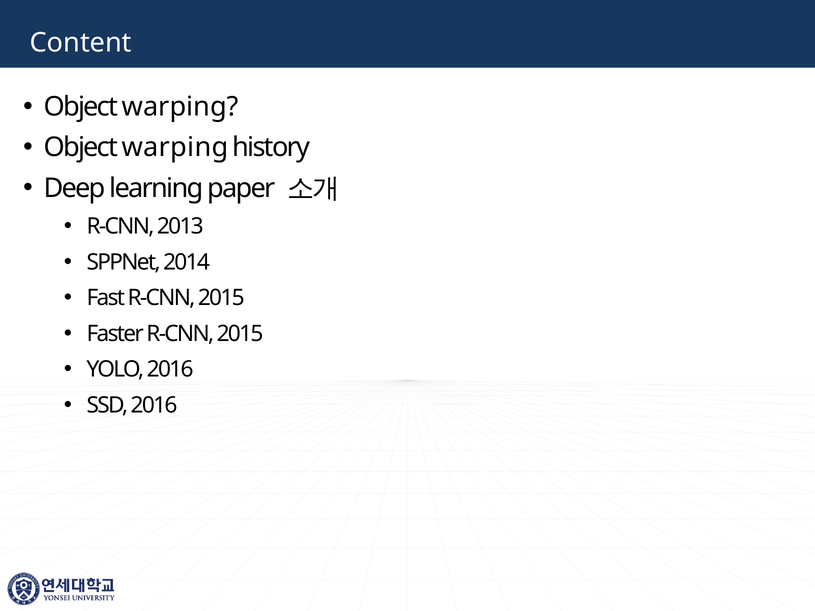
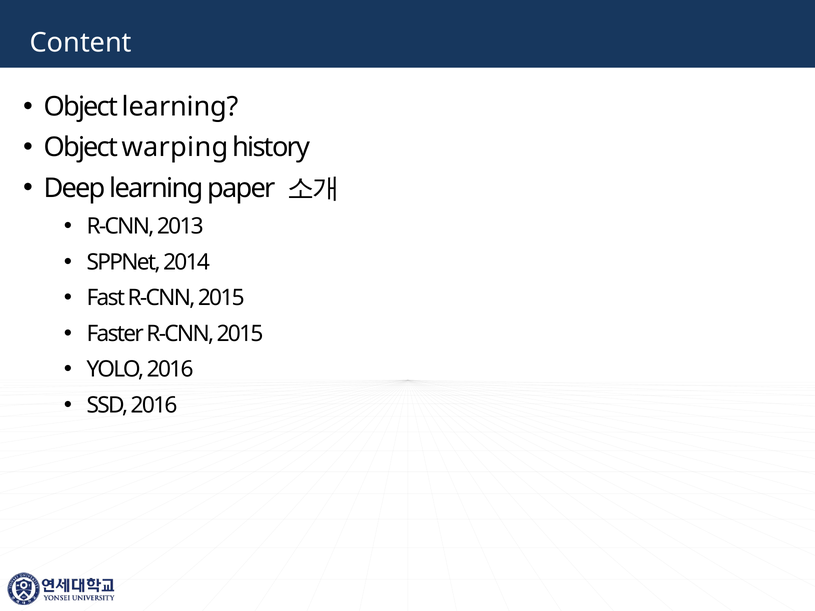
warping: warping -> learning (180, 107)
